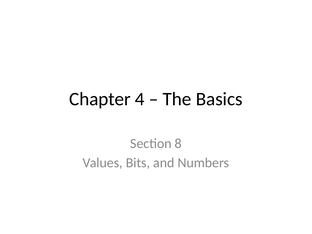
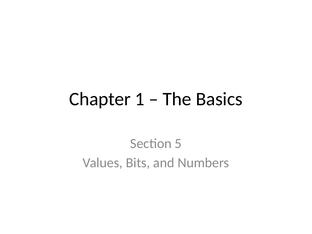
4: 4 -> 1 (140, 99)
8: 8 -> 5 (178, 143)
